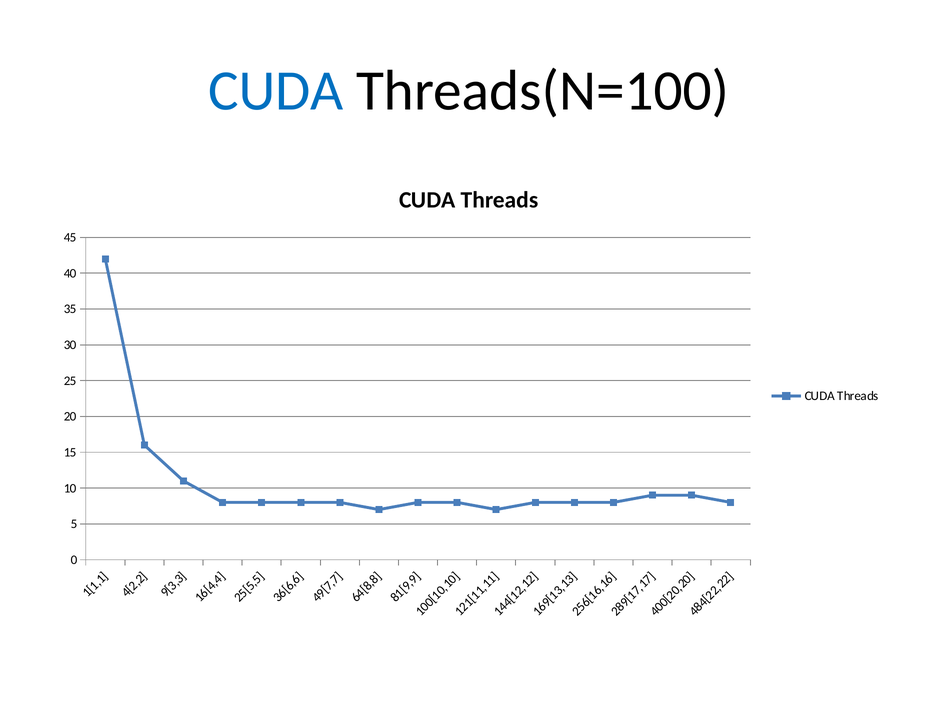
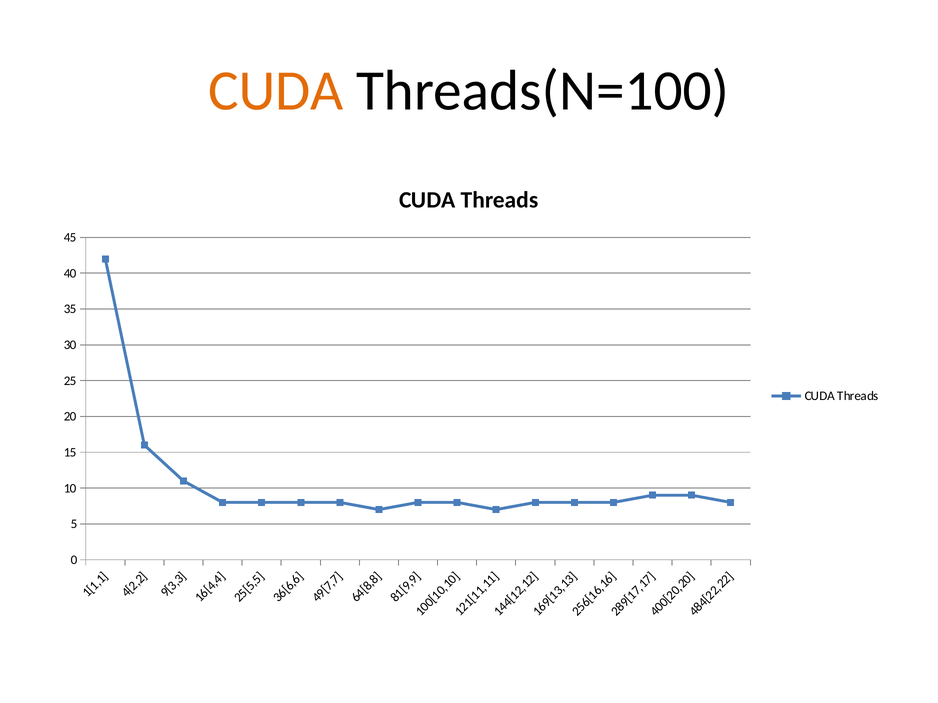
CUDA colour: blue -> orange (276, 91)
